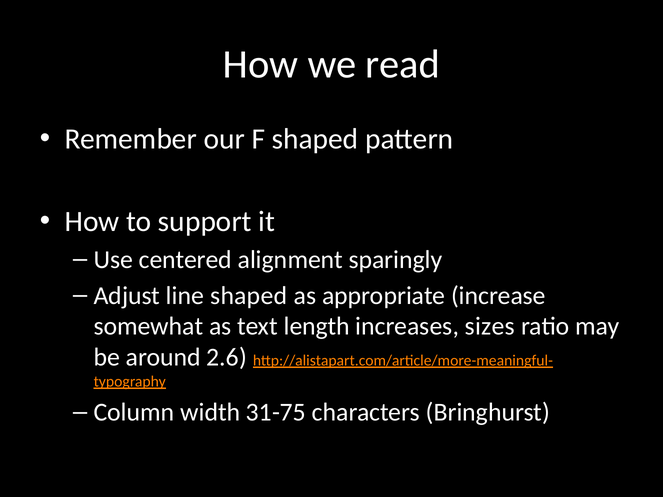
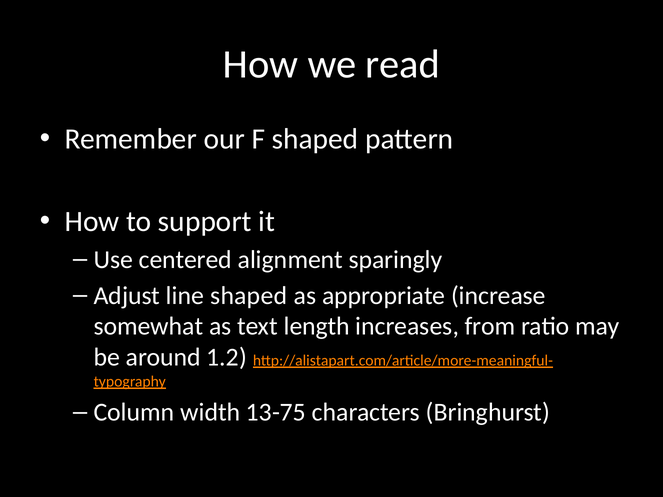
sizes: sizes -> from (490, 327)
2.6: 2.6 -> 1.2 (227, 358)
31-75: 31-75 -> 13-75 (276, 413)
